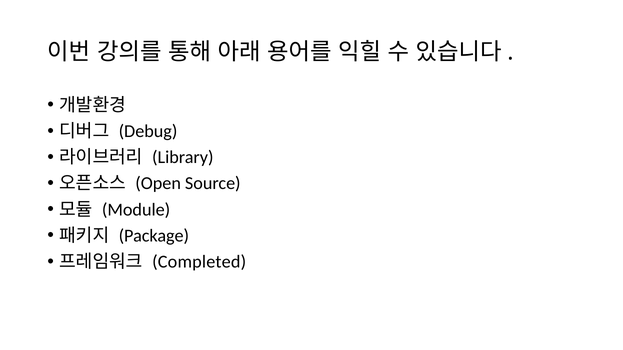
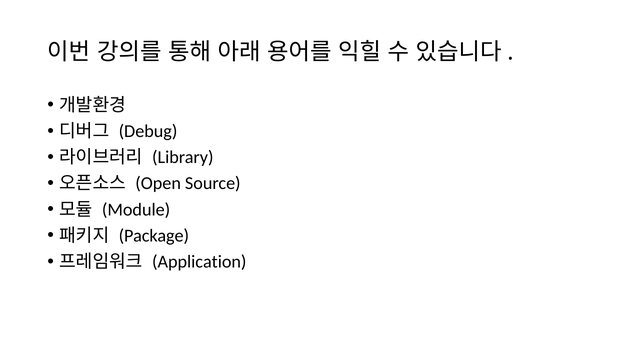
Completed: Completed -> Application (199, 262)
